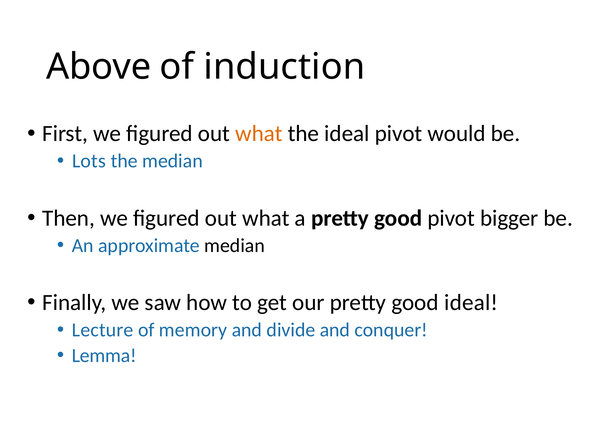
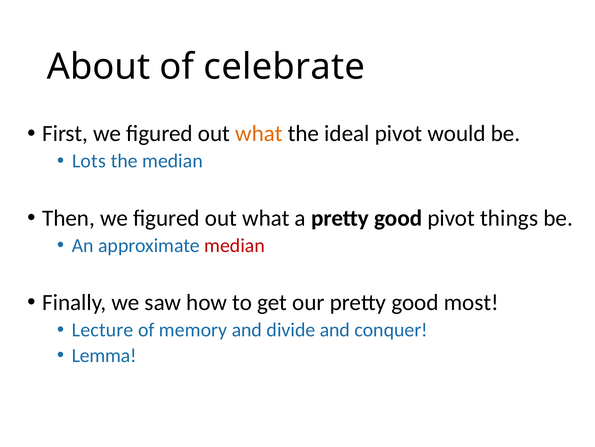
Above: Above -> About (98, 67)
induction: induction -> celebrate (284, 67)
bigger: bigger -> things (509, 218)
median colour: black -> red (235, 245)
good ideal: ideal -> most (471, 302)
